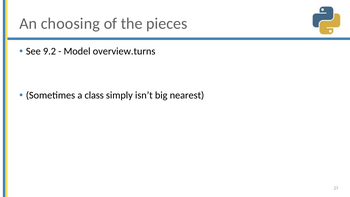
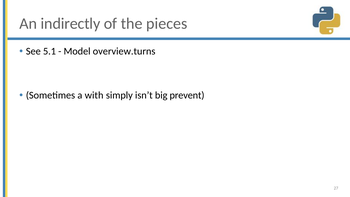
choosing: choosing -> indirectly (70, 24)
9.2: 9.2 -> 5.1 (49, 51)
class: class -> with (94, 95)
nearest: nearest -> prevent (187, 95)
